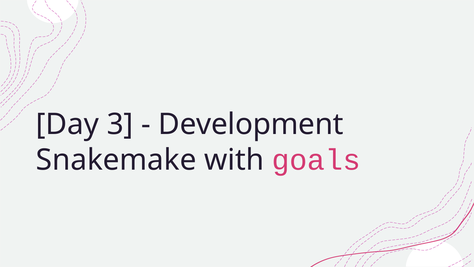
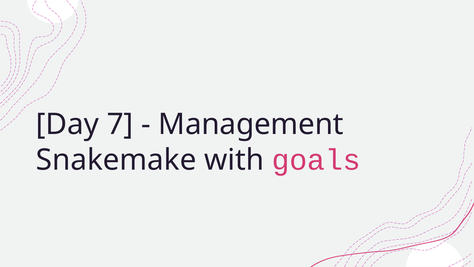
3: 3 -> 7 (120, 124)
Development: Development -> Management (251, 124)
